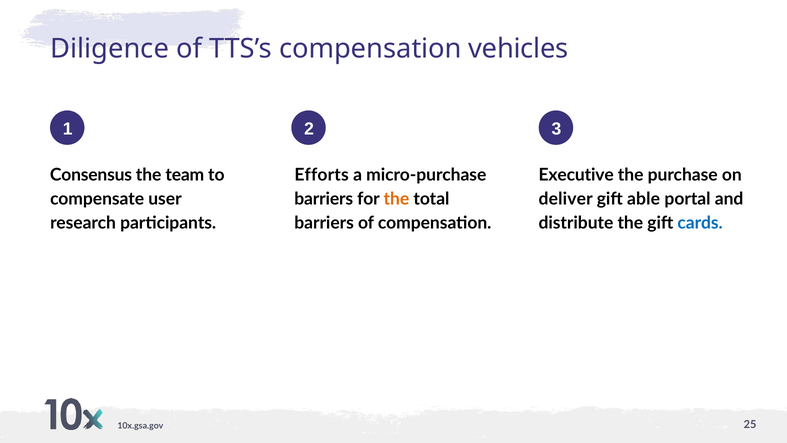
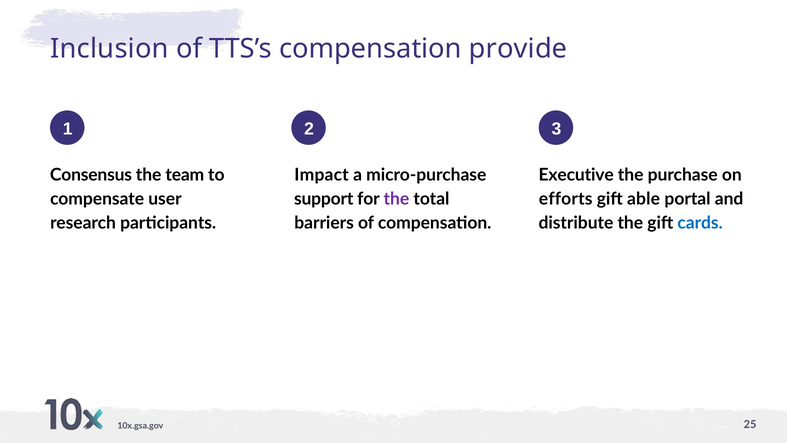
Diligence: Diligence -> Inclusion (109, 49)
vehicles: vehicles -> provide (518, 49)
Efforts: Efforts -> Impact (322, 175)
barriers: barriers -> support (324, 199)
the colour: orange -> purple (396, 199)
deliver: deliver -> efforts (566, 199)
